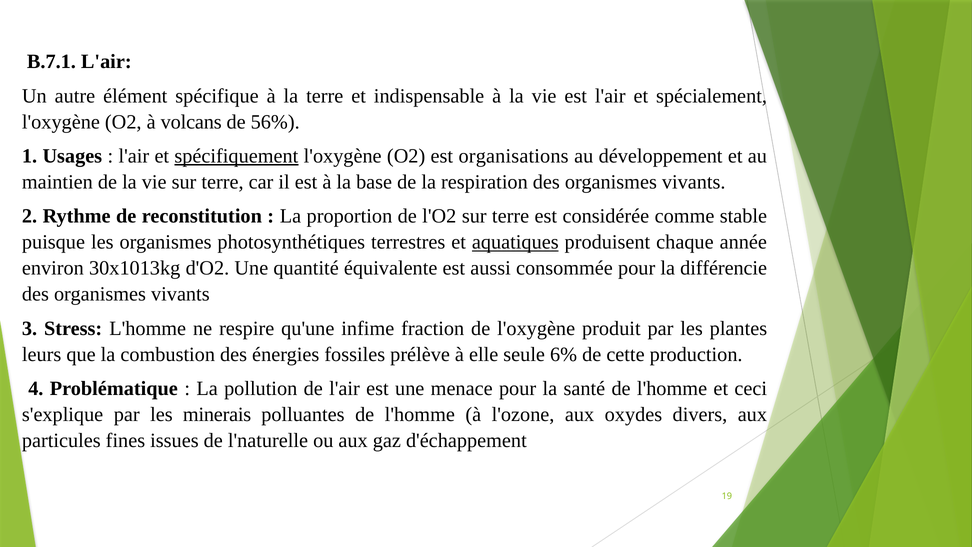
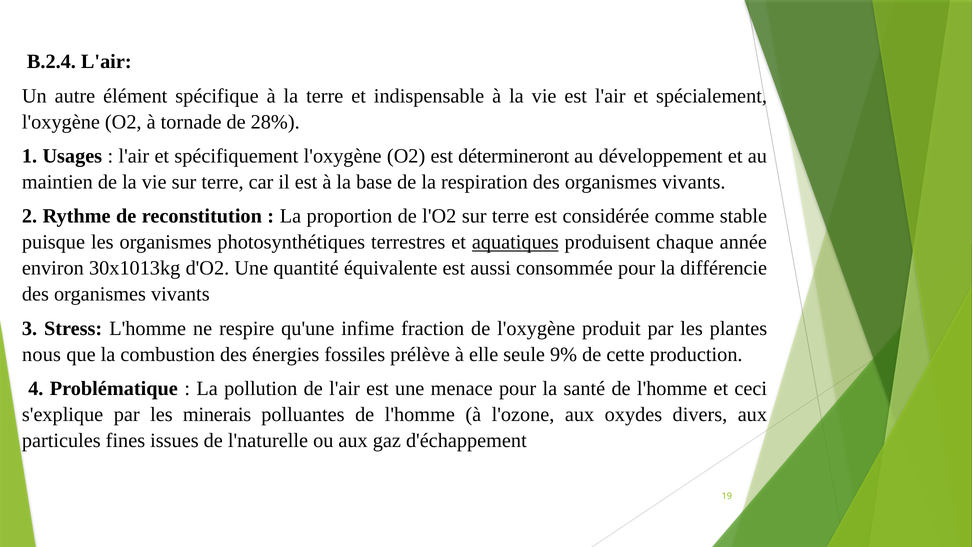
B.7.1: B.7.1 -> B.2.4 (51, 62)
volcans: volcans -> tornade (191, 122)
56%: 56% -> 28% (275, 122)
spécifiquement underline: present -> none (236, 156)
organisations: organisations -> détermineront (514, 156)
leurs: leurs -> nous (42, 354)
6%: 6% -> 9% (564, 354)
